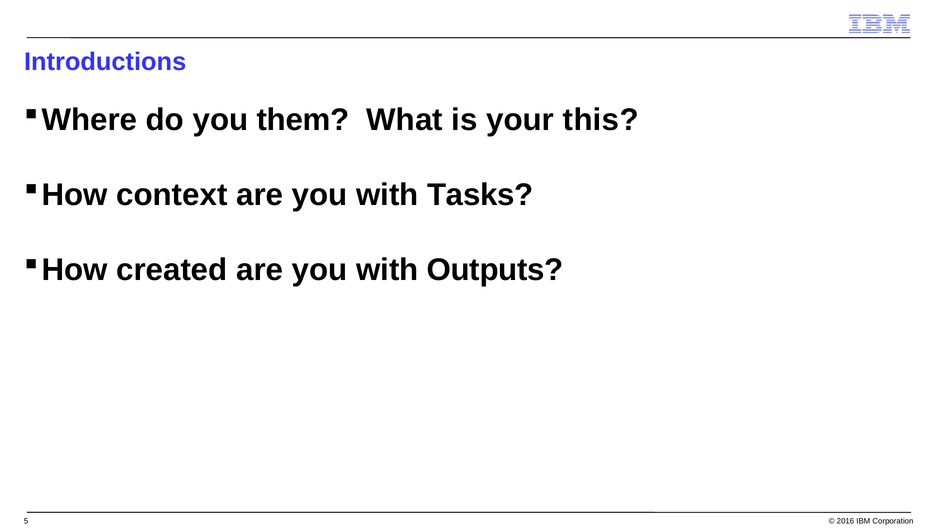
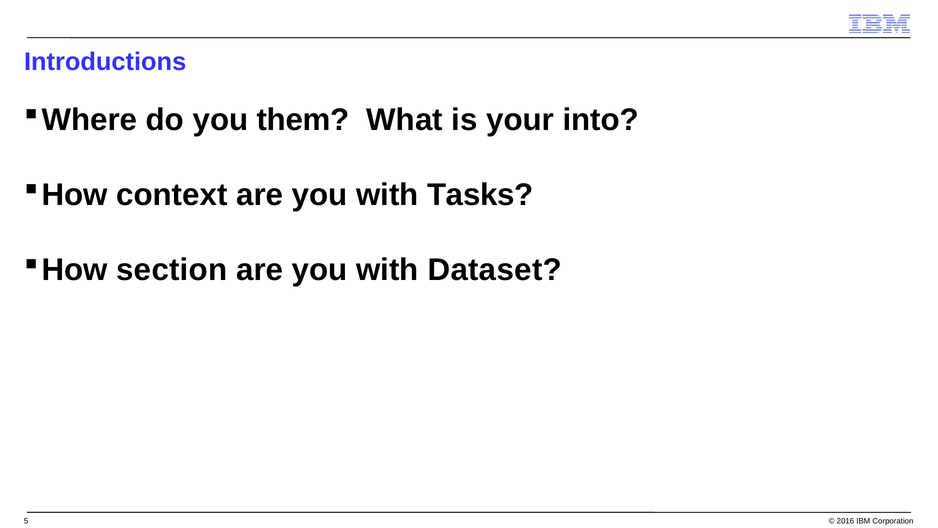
this: this -> into (601, 120)
created: created -> section (172, 270)
Outputs: Outputs -> Dataset (495, 270)
